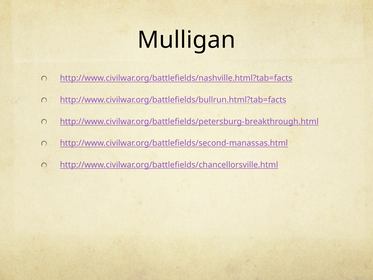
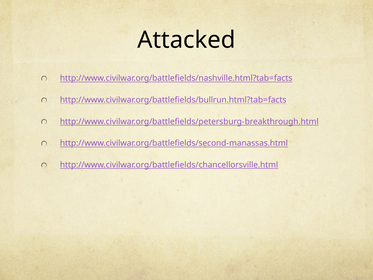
Mulligan: Mulligan -> Attacked (186, 40)
